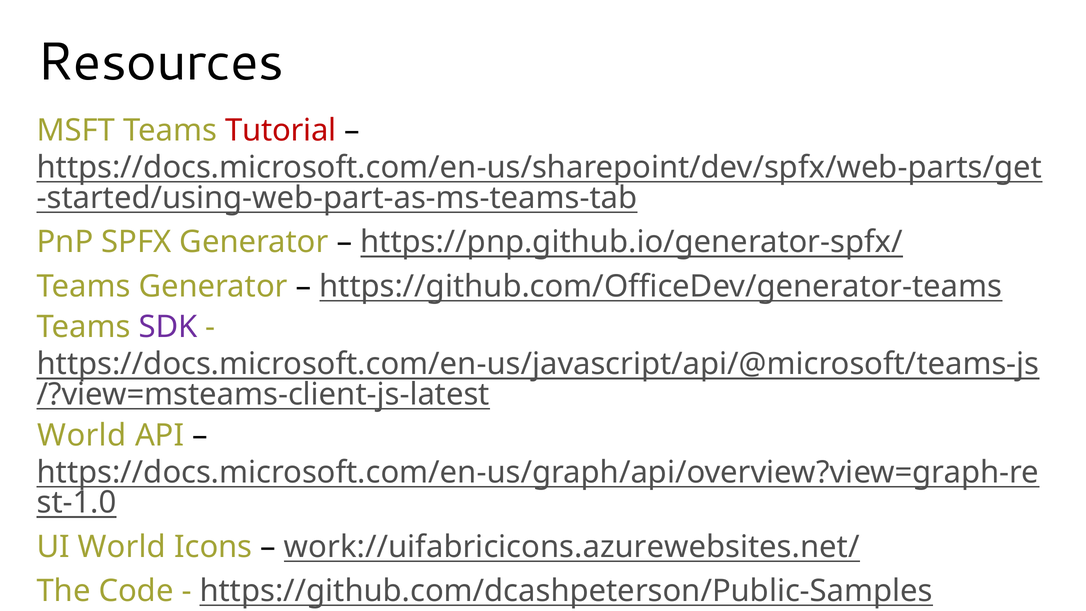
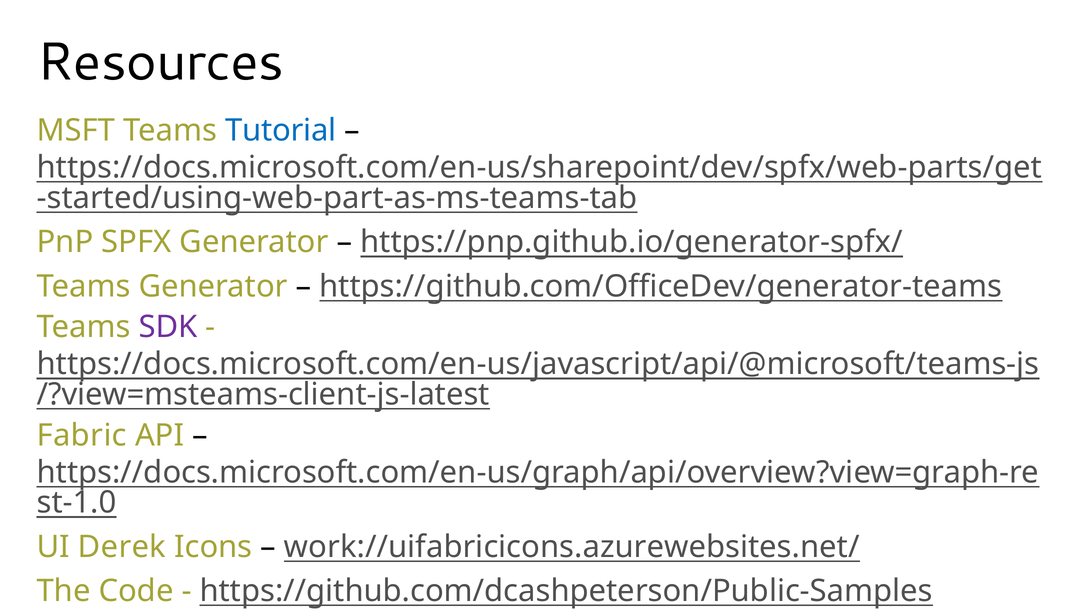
Tutorial colour: red -> blue (281, 130)
World: World -> Fabric (82, 435)
UI World: World -> Derek (122, 547)
